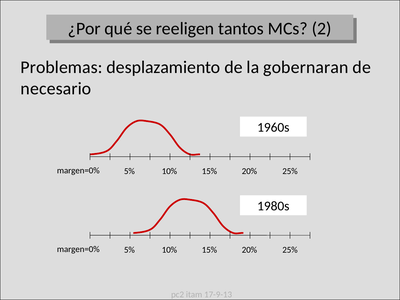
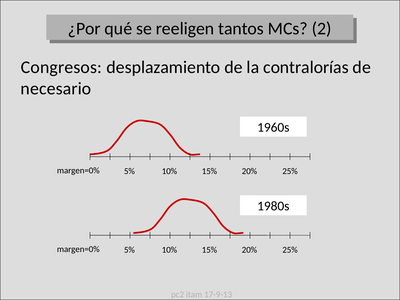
Problemas: Problemas -> Congresos (61, 67)
gobernaran: gobernaran -> contralorías (306, 67)
